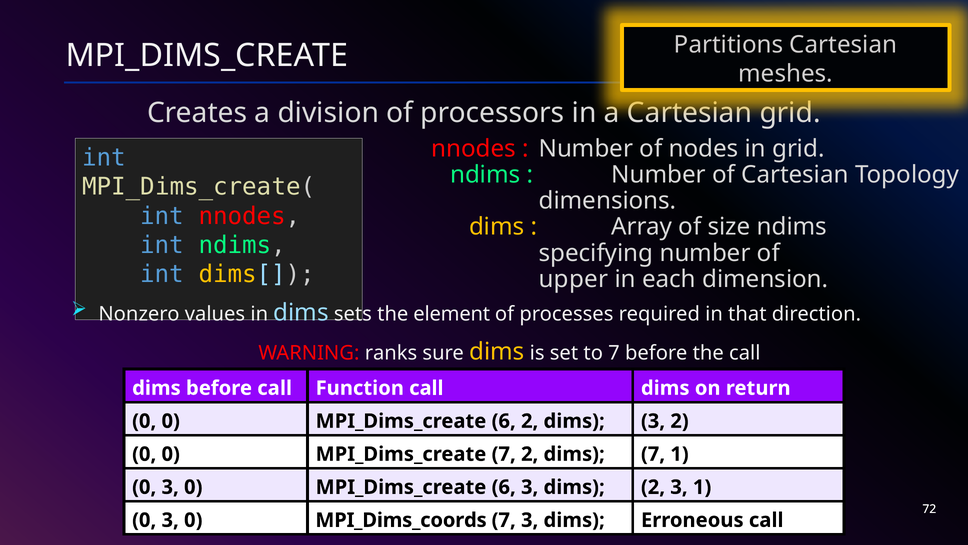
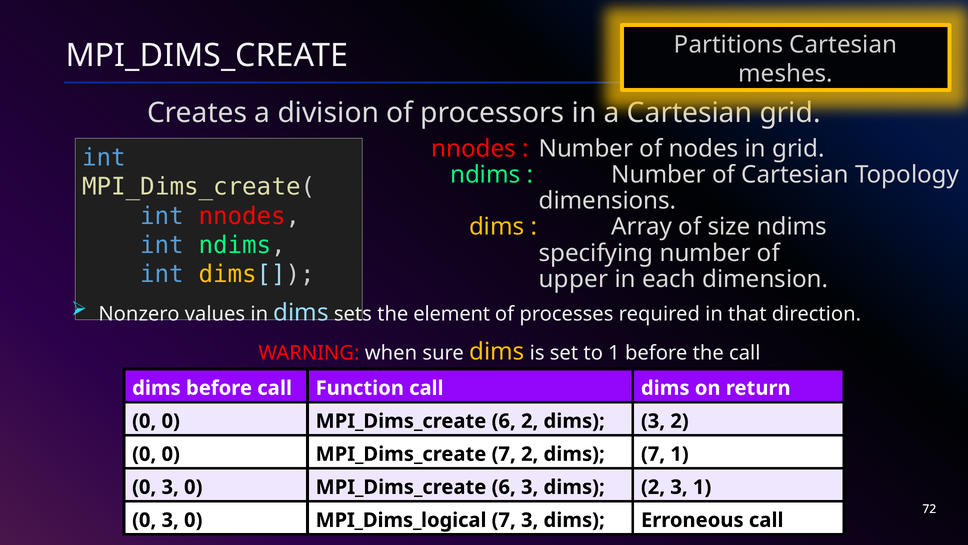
ranks: ranks -> when (391, 353)
to 7: 7 -> 1 (614, 353)
MPI_Dims_coords: MPI_Dims_coords -> MPI_Dims_logical (401, 520)
